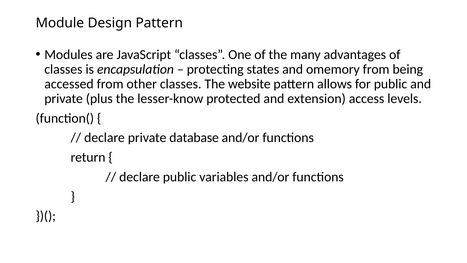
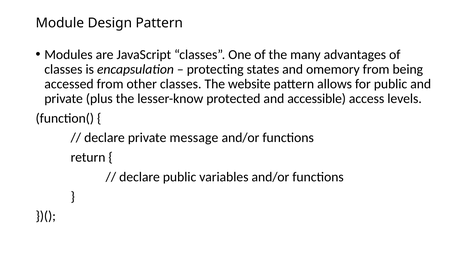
extension: extension -> accessible (317, 99)
database: database -> message (194, 138)
